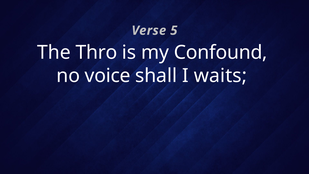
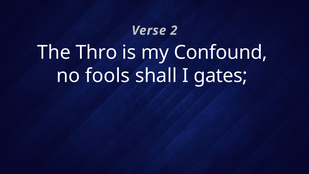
5: 5 -> 2 (174, 30)
voice: voice -> fools (107, 76)
waits: waits -> gates (221, 76)
